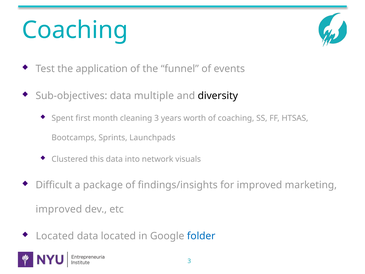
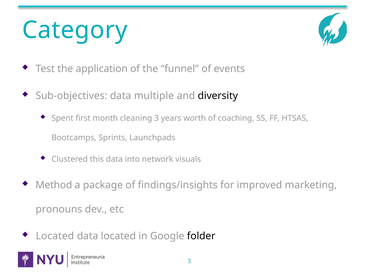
Coaching: Coaching -> Category (75, 30)
Difficult: Difficult -> Method (54, 185)
improved: improved -> pronouns (59, 209)
folder colour: blue -> black (201, 236)
